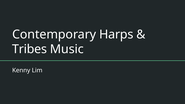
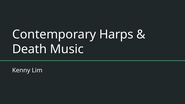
Tribes: Tribes -> Death (29, 49)
